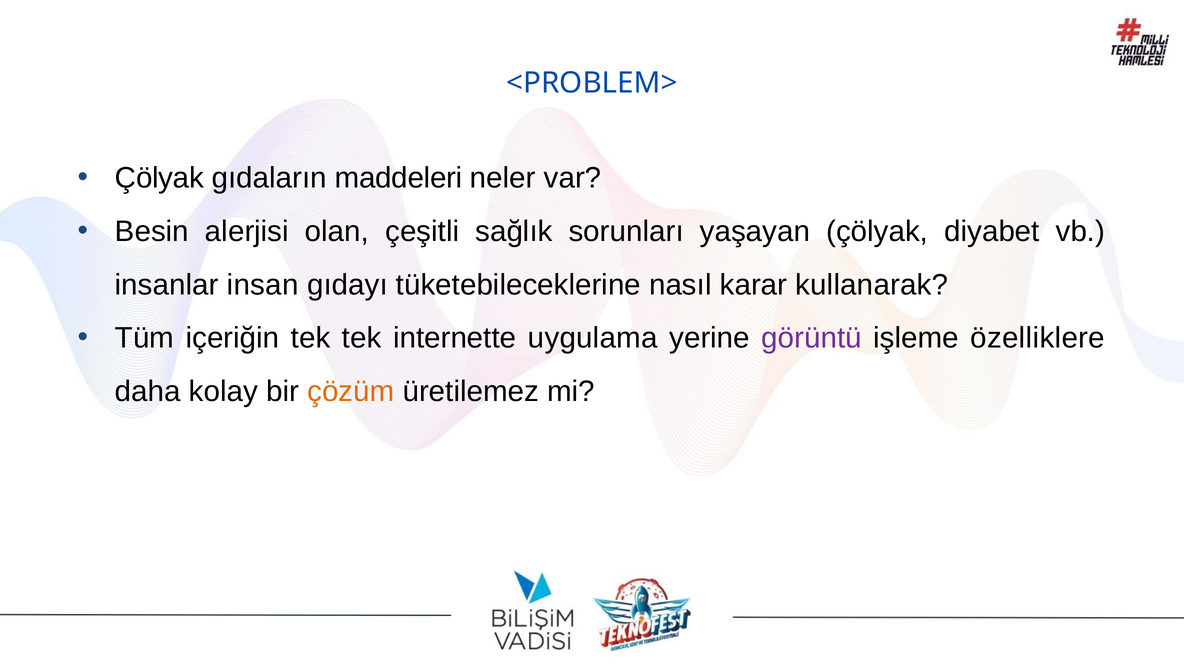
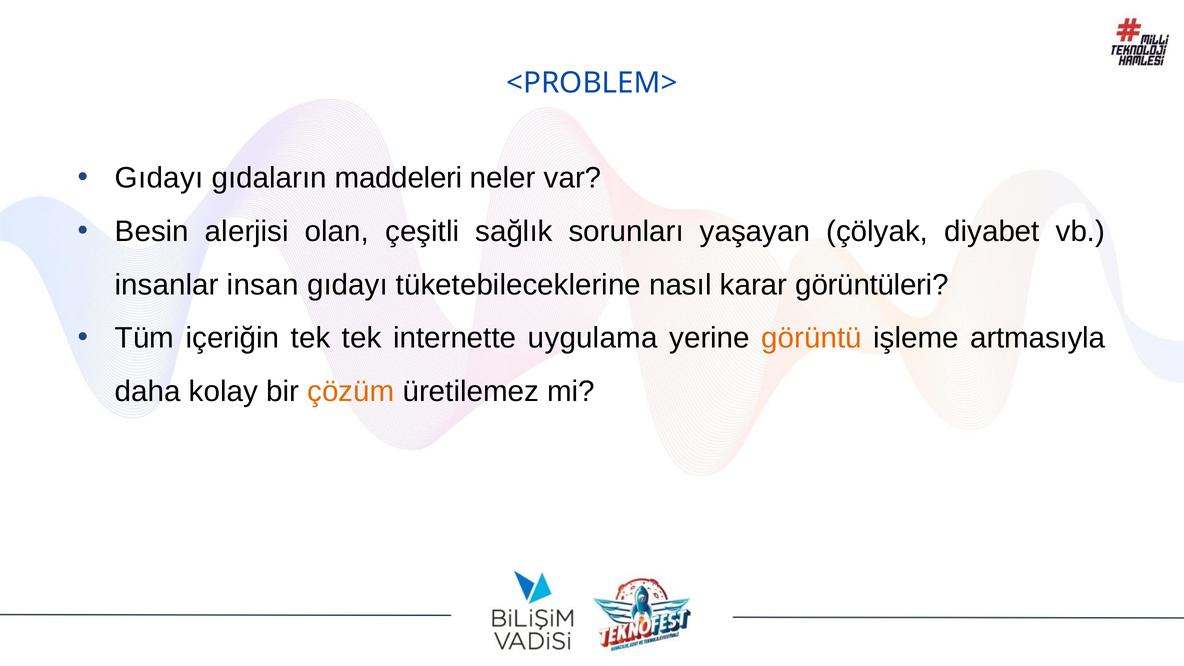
Çölyak: Çölyak -> Gıdayı (159, 178)
kullanarak: kullanarak -> görüntüleri (872, 285)
görüntü colour: purple -> orange (812, 338)
özelliklere: özelliklere -> artmasıyla (1038, 338)
